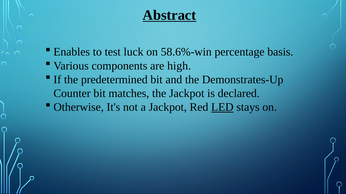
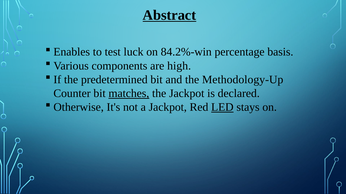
58.6%-win: 58.6%-win -> 84.2%-win (186, 52)
Demonstrates-Up: Demonstrates-Up -> Methodology-Up (243, 80)
matches underline: none -> present (129, 94)
